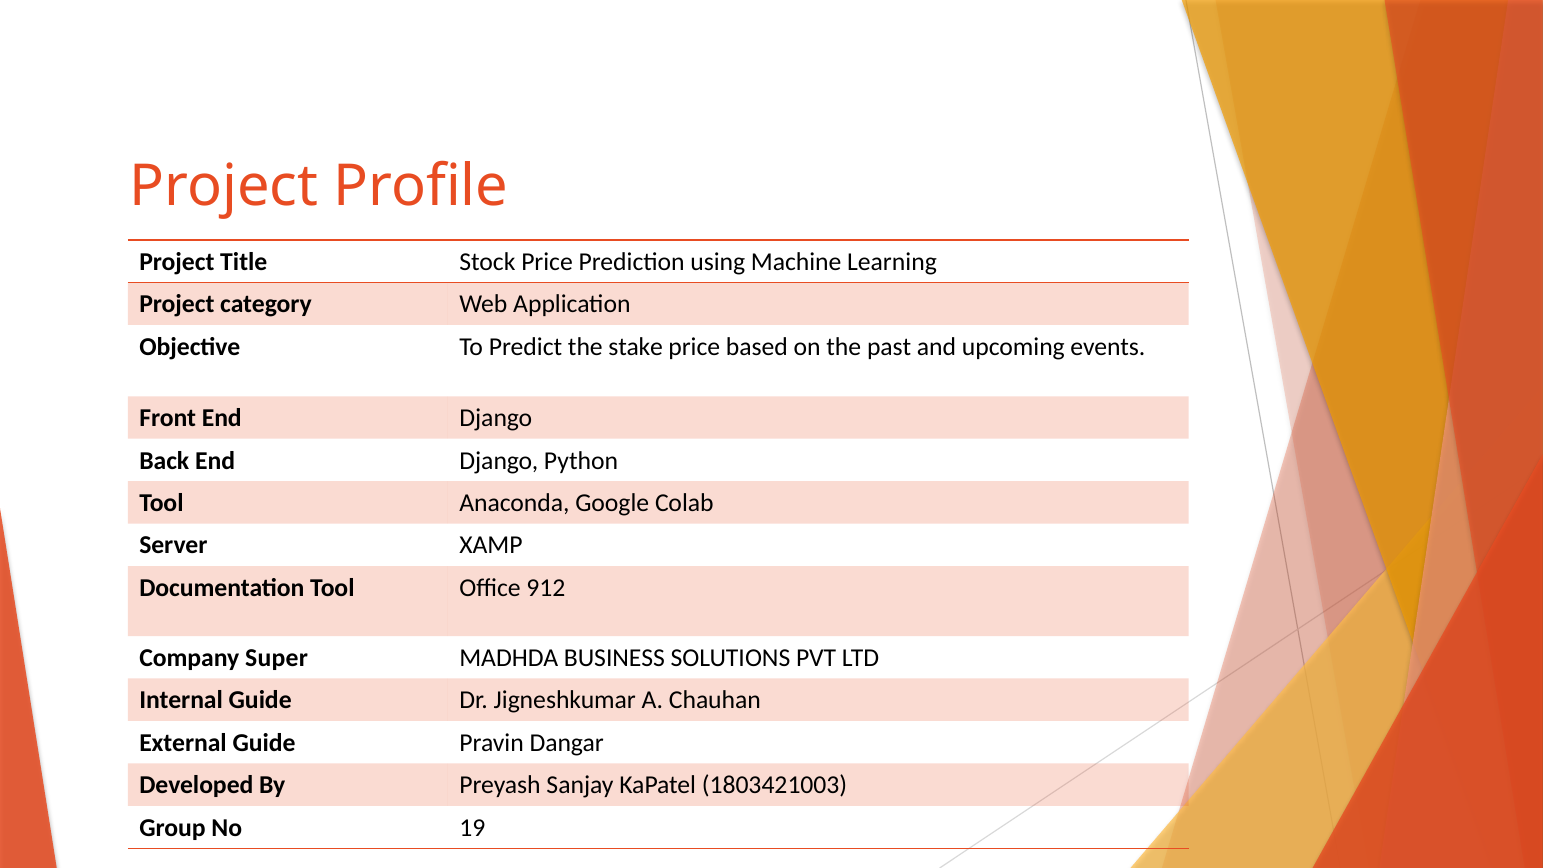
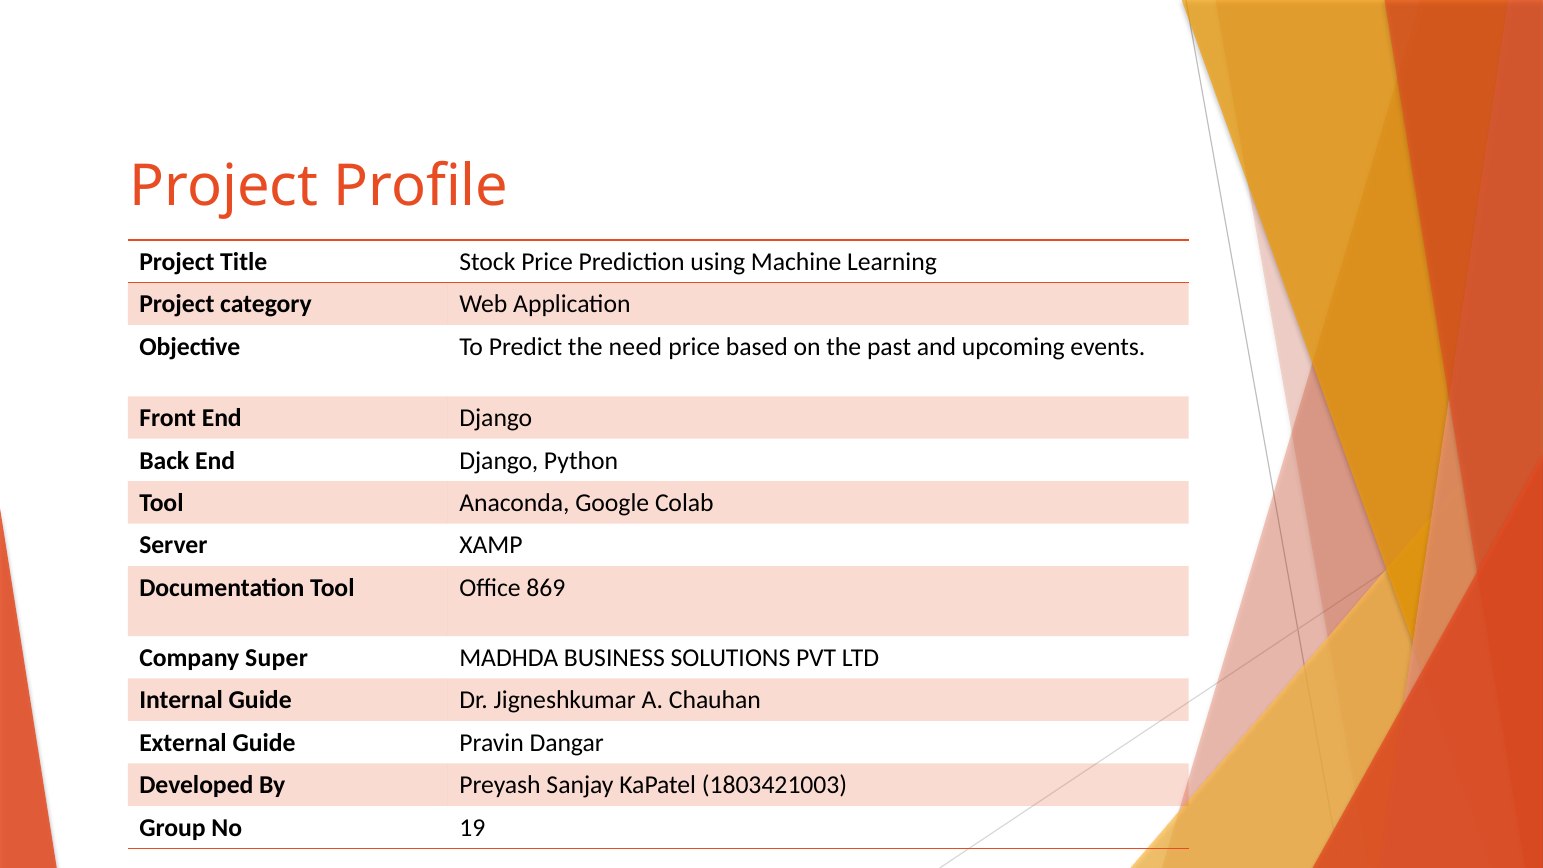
stake: stake -> need (635, 347)
912: 912 -> 869 (546, 588)
